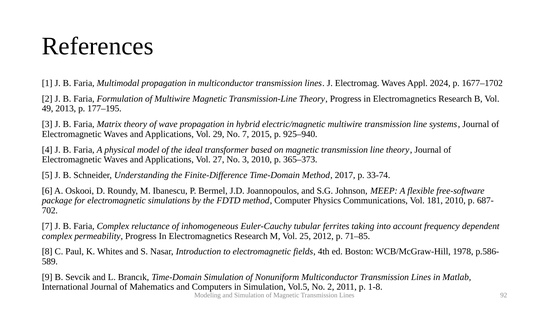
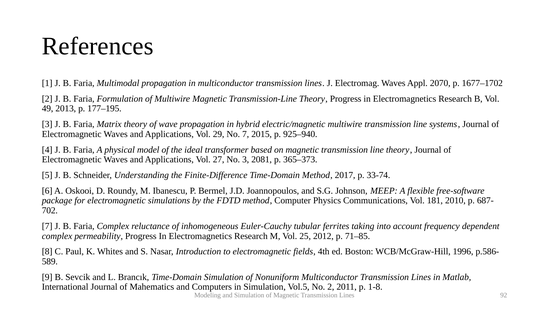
2024: 2024 -> 2070 (440, 83)
3 2010: 2010 -> 2081 (262, 159)
1978: 1978 -> 1996 (463, 251)
